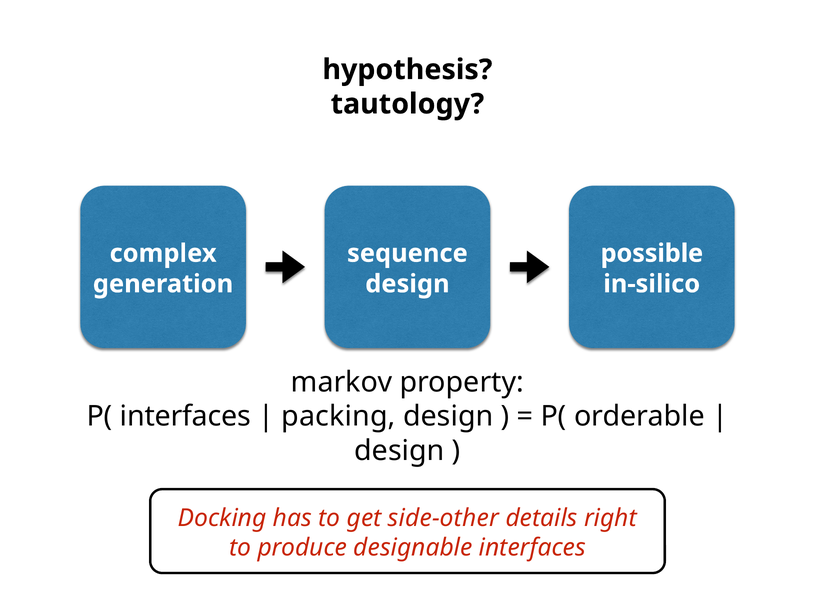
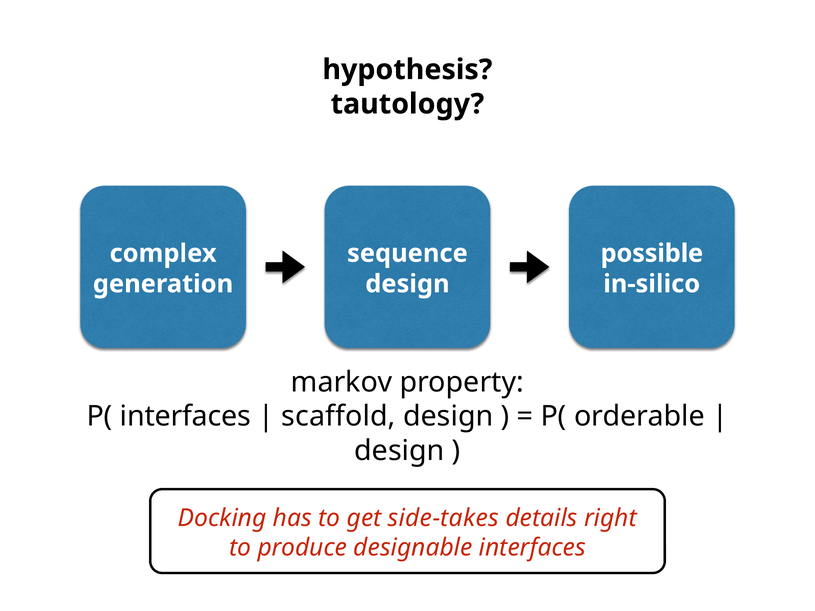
packing: packing -> scaffold (339, 417)
side-other: side-other -> side-takes (443, 518)
